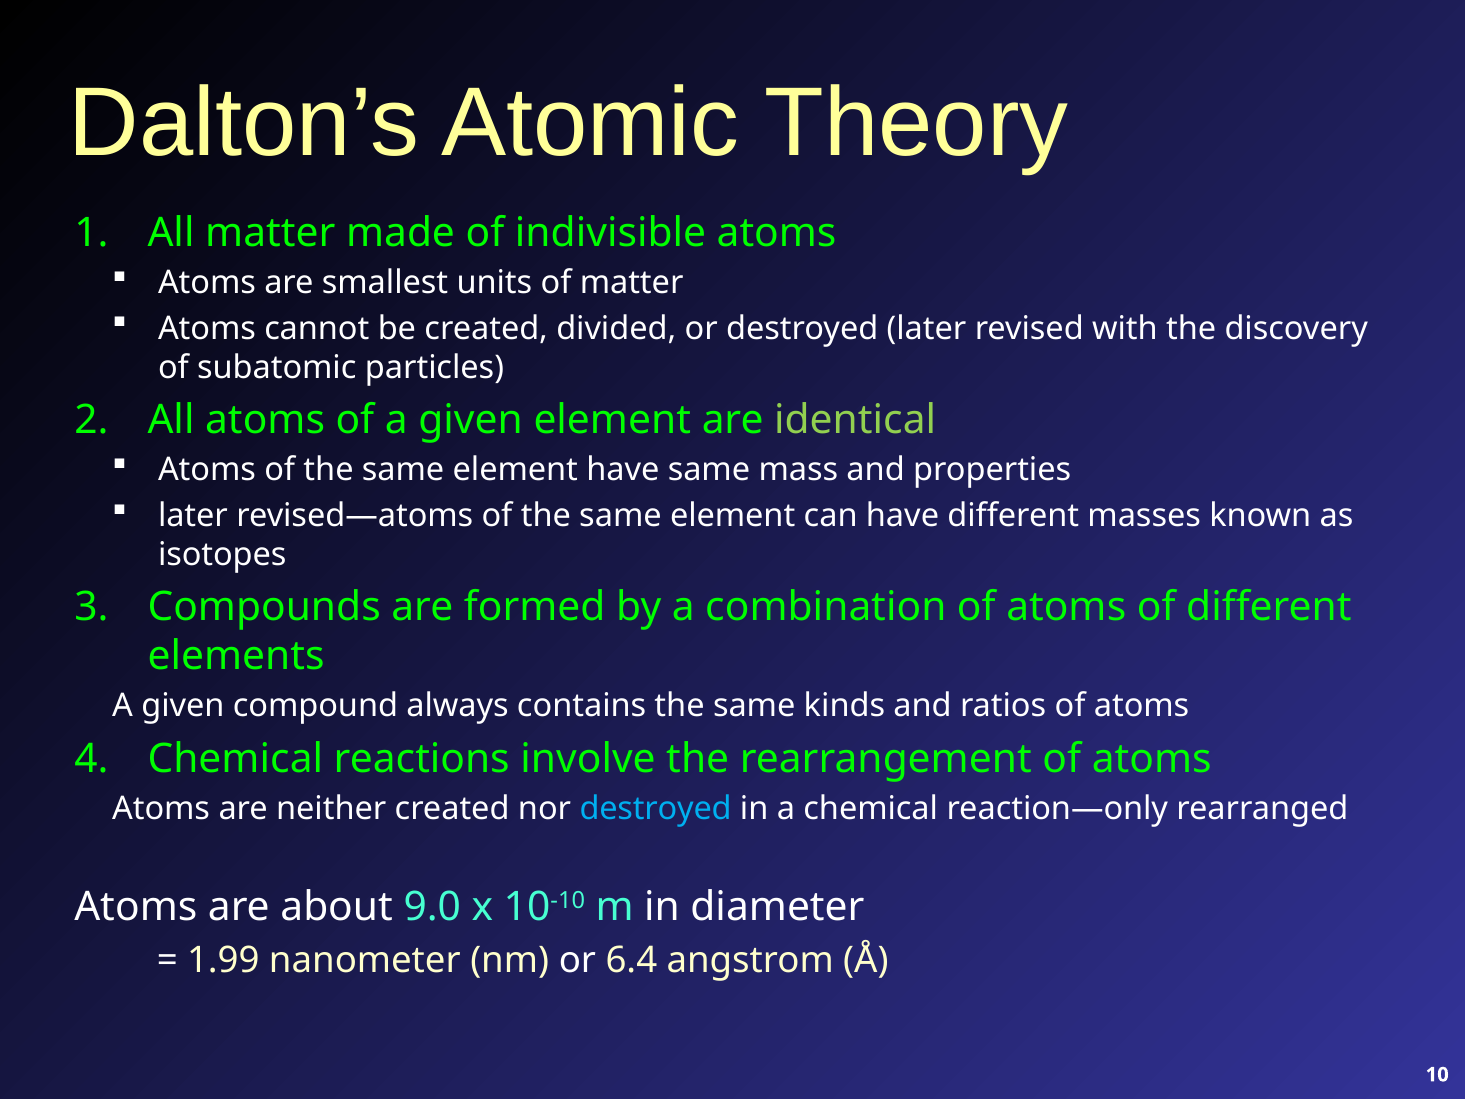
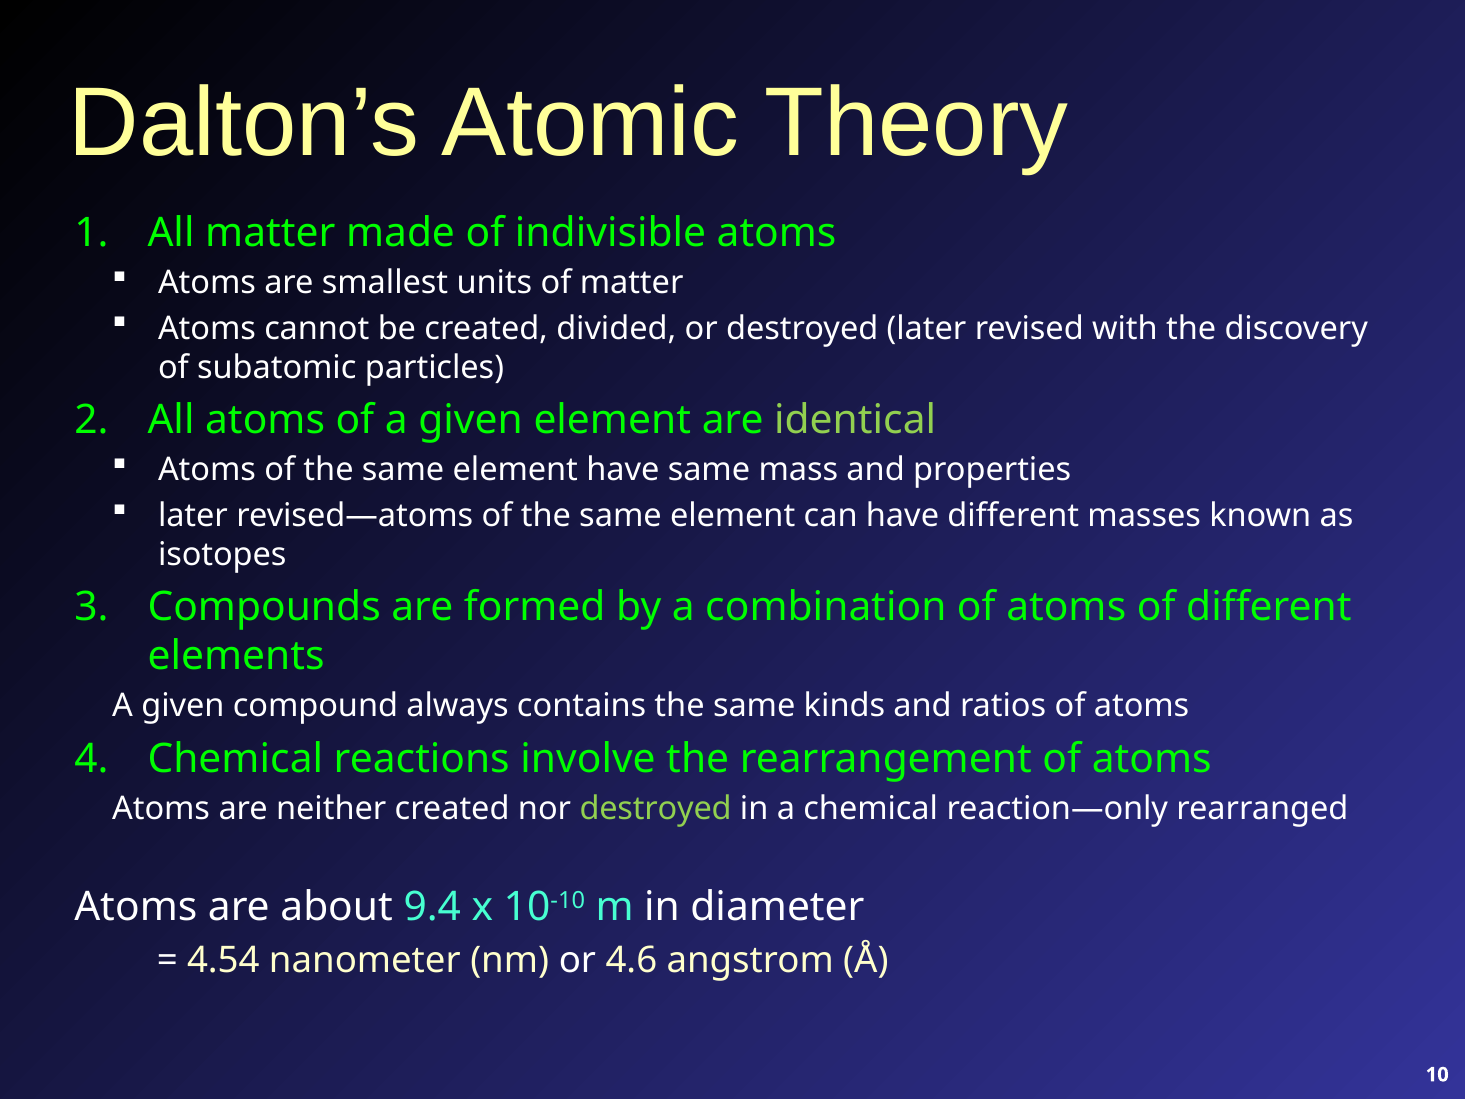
destroyed colour: light blue -> light green (656, 809)
9.0: 9.0 -> 9.4 (432, 907)
1.99: 1.99 -> 4.54 (223, 960)
6.4: 6.4 -> 4.6 (631, 960)
